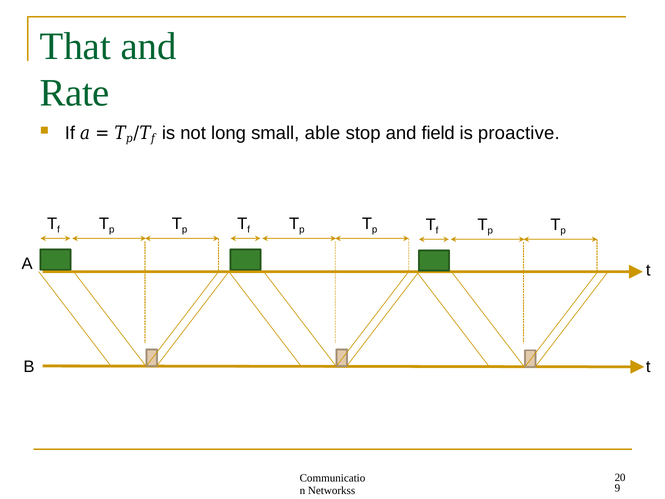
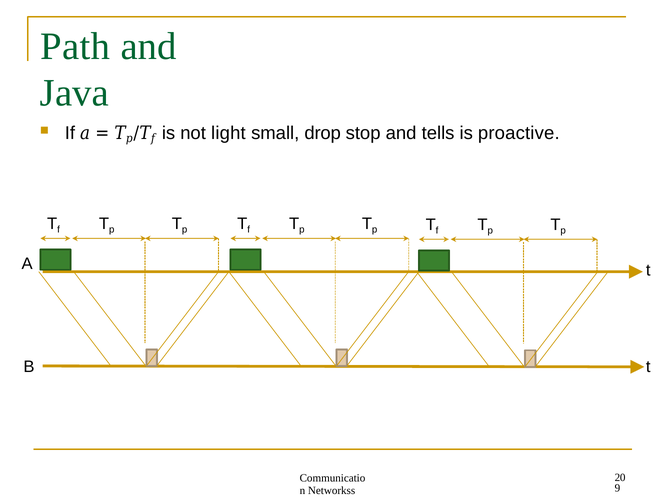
That: That -> Path (75, 46)
Rate: Rate -> Java (74, 93)
long: long -> light (228, 133)
able: able -> drop (323, 133)
field: field -> tells (438, 133)
